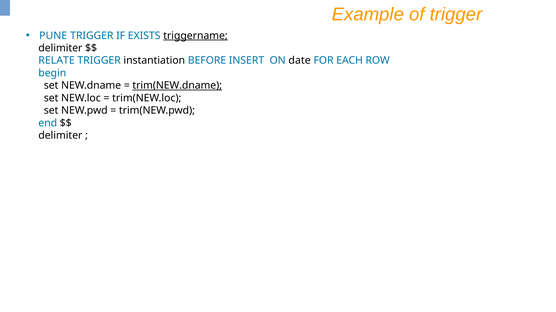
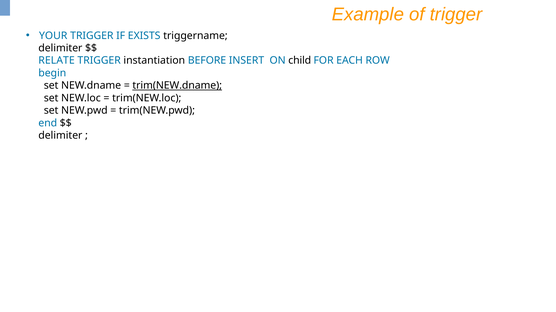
PUNE: PUNE -> YOUR (53, 36)
triggername underline: present -> none (195, 36)
date: date -> child (300, 61)
